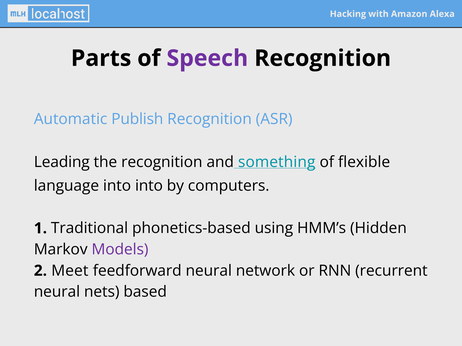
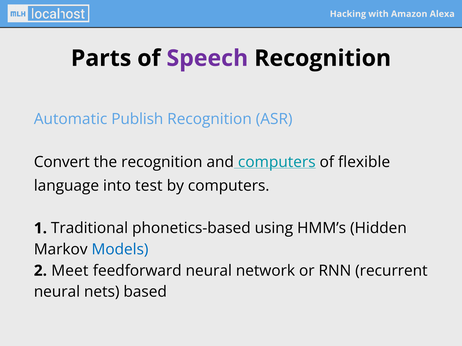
Leading: Leading -> Convert (62, 162)
and something: something -> computers (277, 162)
into into: into -> test (149, 186)
Models colour: purple -> blue (120, 250)
